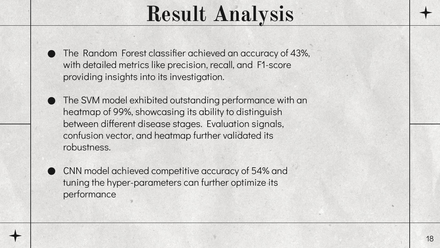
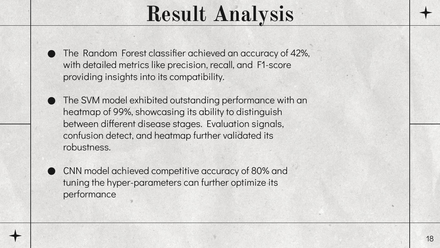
43%: 43% -> 42% (300, 53)
investigation: investigation -> compatibility (197, 77)
vector: vector -> detect (120, 135)
54%: 54% -> 80% (260, 170)
